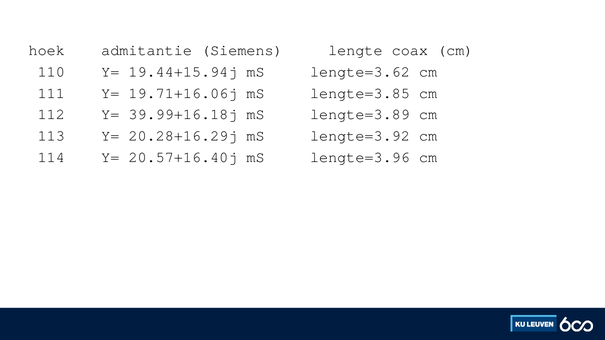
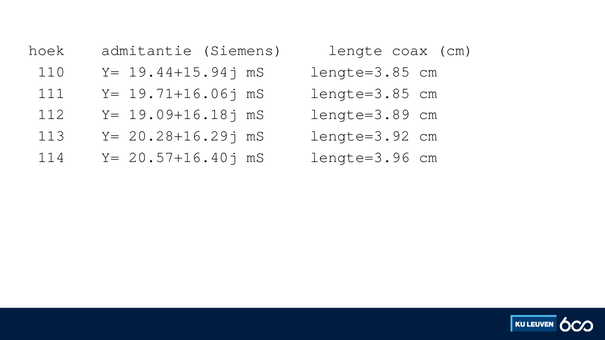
19.44+15.94j mS lengte=3.62: lengte=3.62 -> lengte=3.85 (360, 72)
39.99+16.18j: 39.99+16.18j -> 19.09+16.18j (183, 115)
